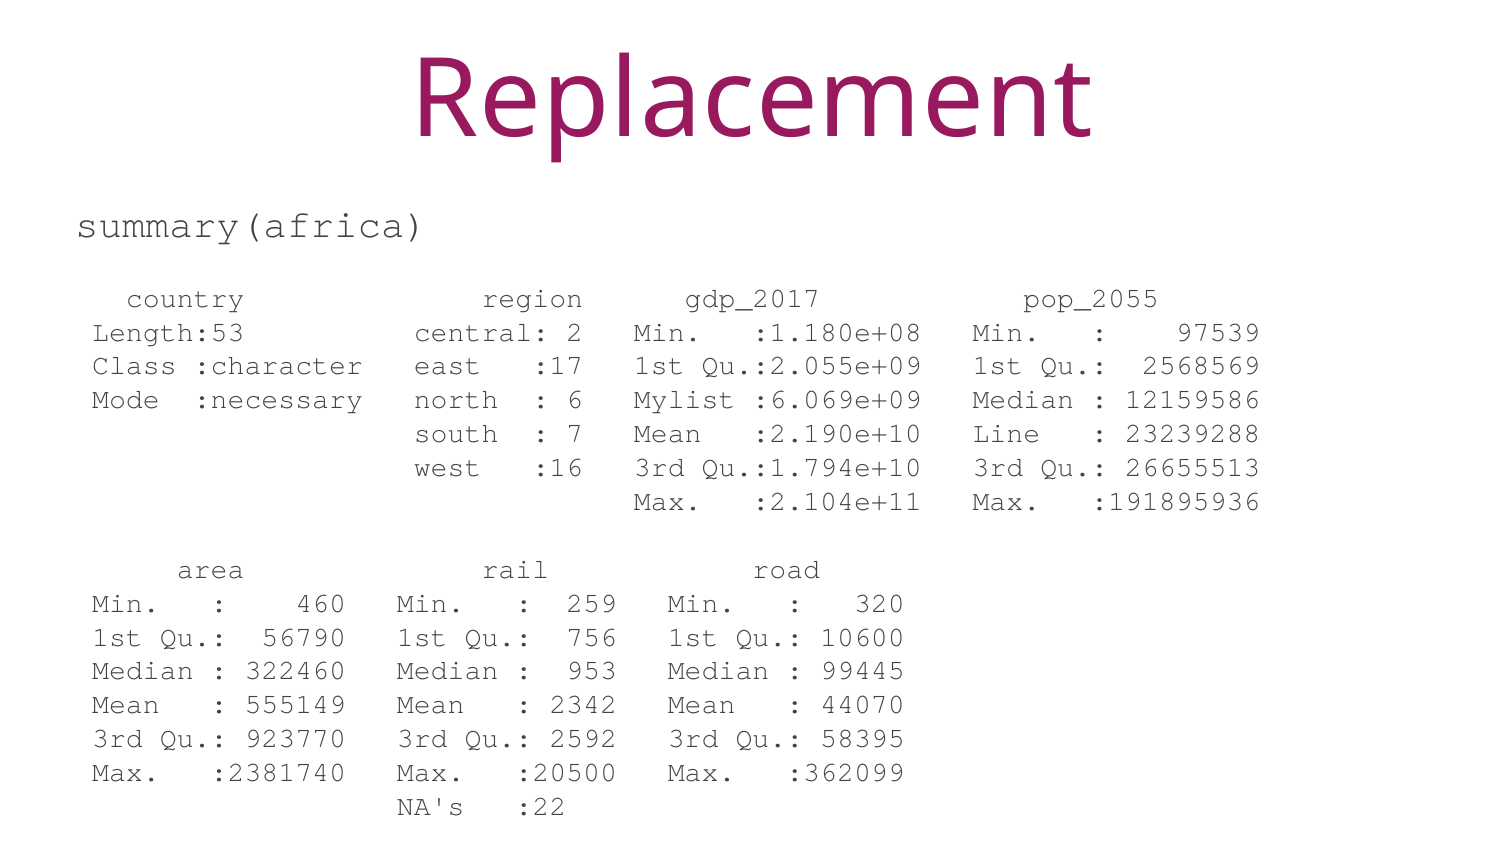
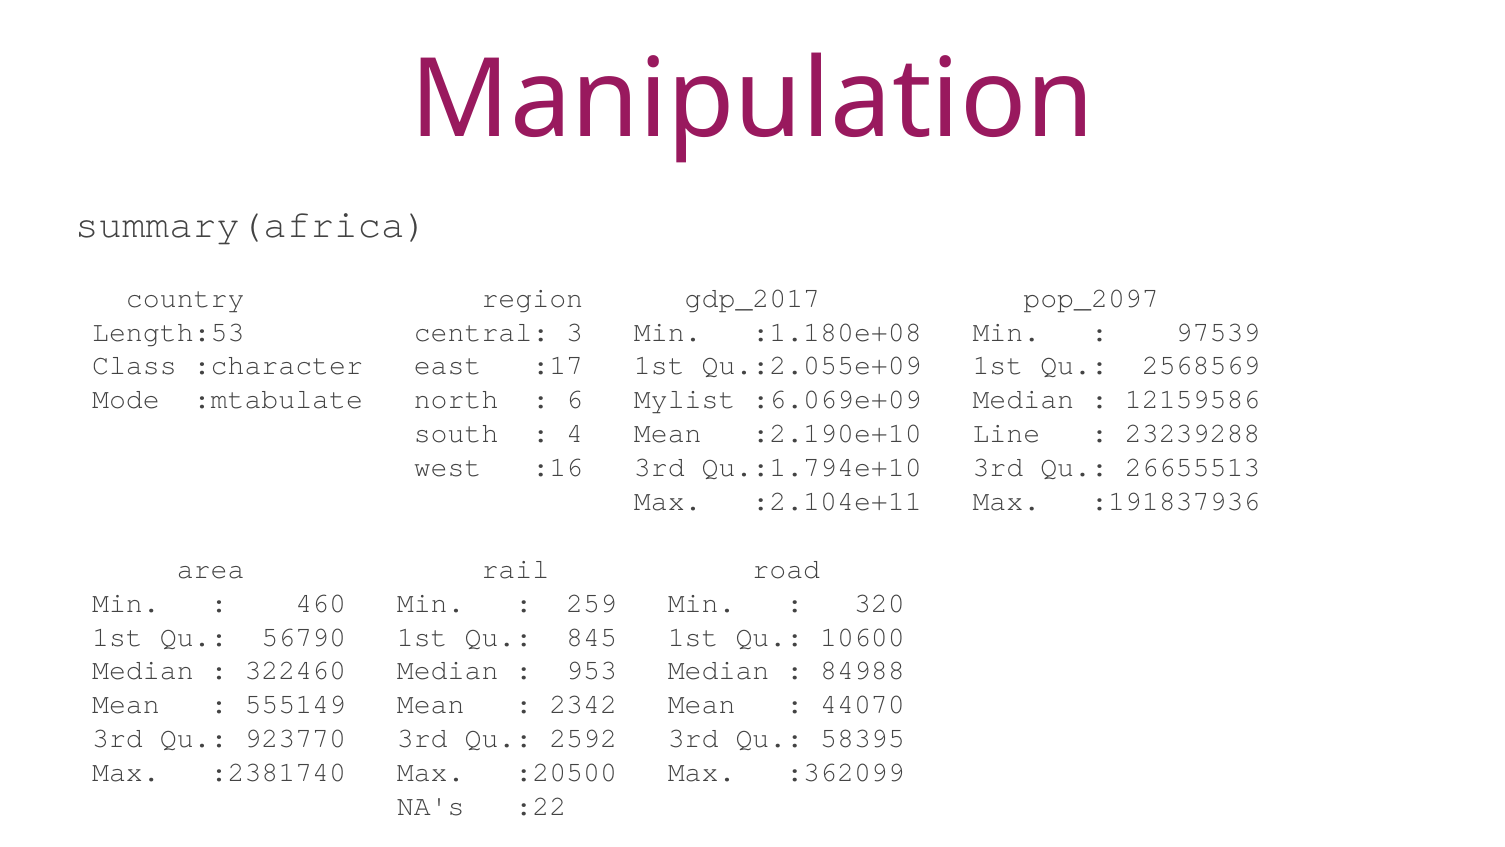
Replacement: Replacement -> Manipulation (752, 100)
pop_2055: pop_2055 -> pop_2097 (1091, 298)
2: 2 -> 3 (575, 332)
:necessary: :necessary -> :mtabulate (278, 399)
7: 7 -> 4 (575, 433)
:191895936: :191895936 -> :191837936 (1176, 501)
756: 756 -> 845 (592, 636)
99445: 99445 -> 84988 (862, 670)
